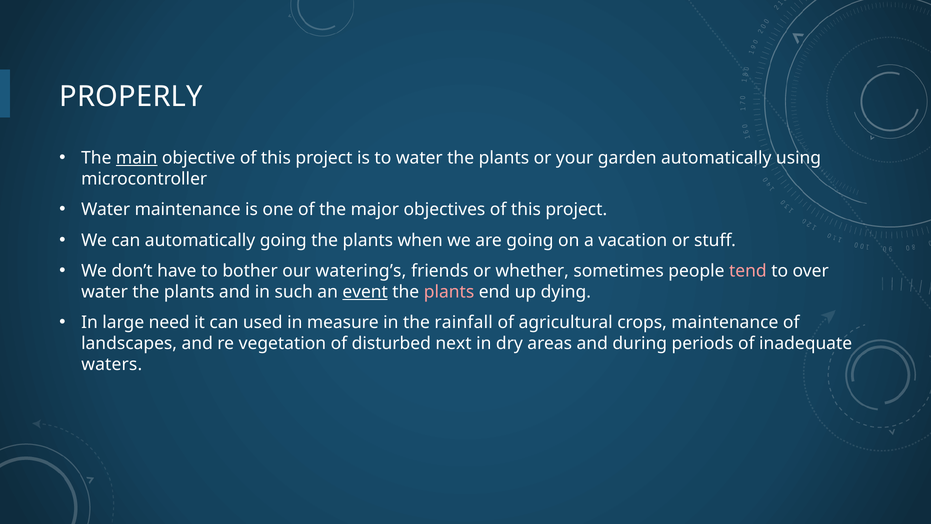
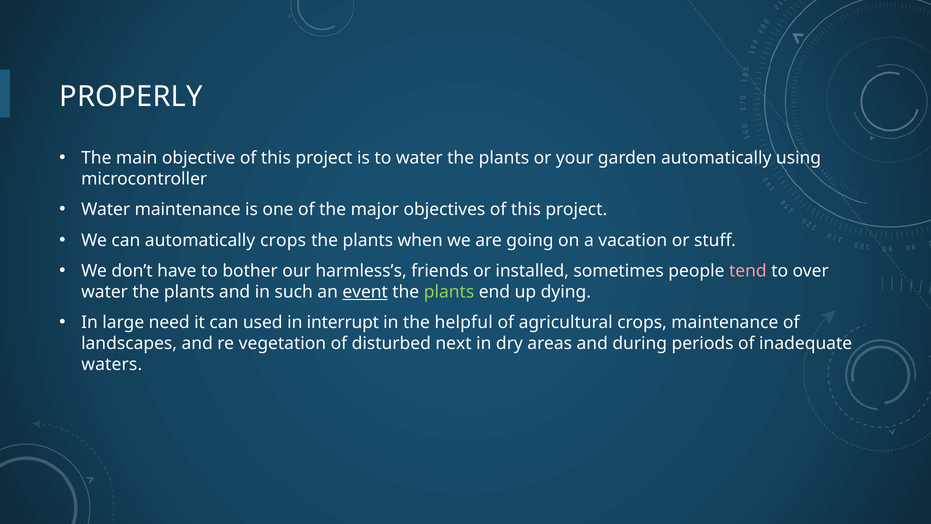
main underline: present -> none (137, 158)
automatically going: going -> crops (283, 240)
watering’s: watering’s -> harmless’s (361, 271)
whether: whether -> installed (532, 271)
plants colour: pink -> light green (449, 292)
measure: measure -> interrupt (343, 322)
rainfall: rainfall -> helpful (464, 322)
